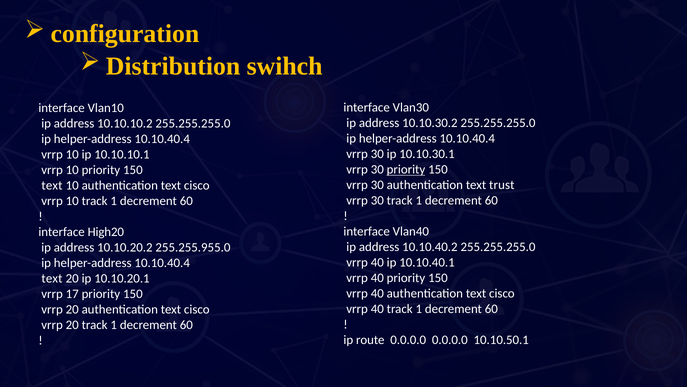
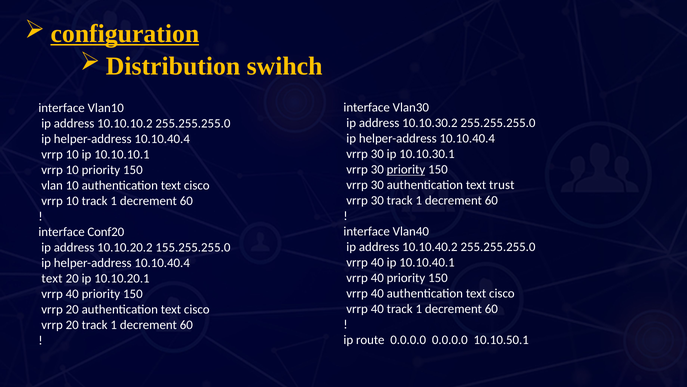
configuration underline: none -> present (125, 34)
text: text -> vlan (52, 185)
High20: High20 -> Conf20 (106, 232)
255.255.955.0: 255.255.955.0 -> 155.255.255.0 (193, 247)
17: 17 -> 40 (72, 294)
